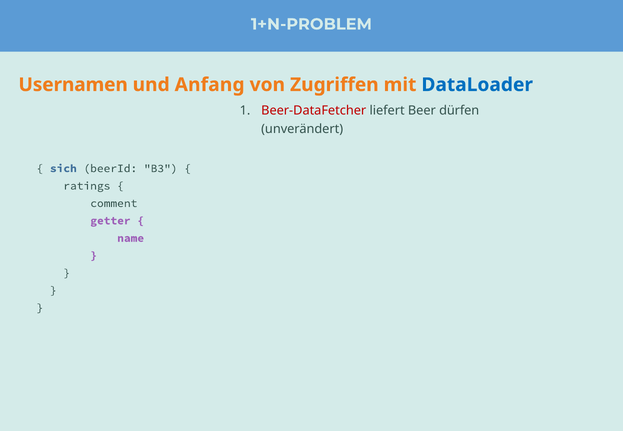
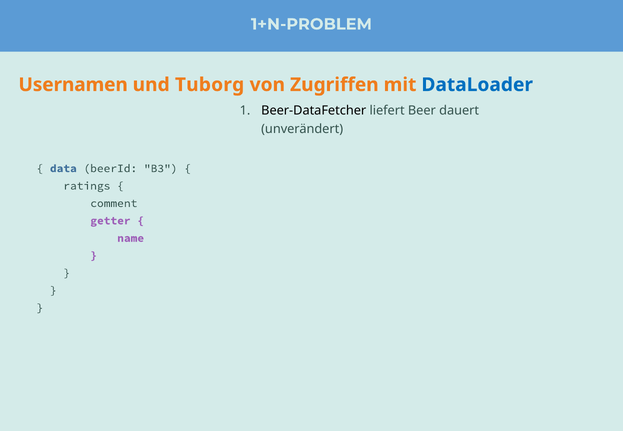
Anfang: Anfang -> Tuborg (210, 85)
Beer-DataFetcher colour: red -> black (314, 111)
dürfen: dürfen -> dauert (459, 111)
sich: sich -> data (63, 169)
